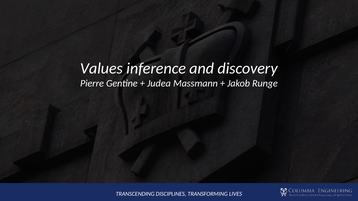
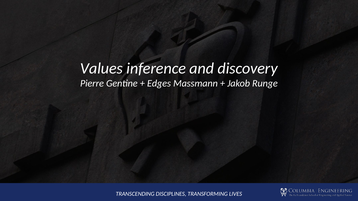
Judea: Judea -> Edges (159, 84)
